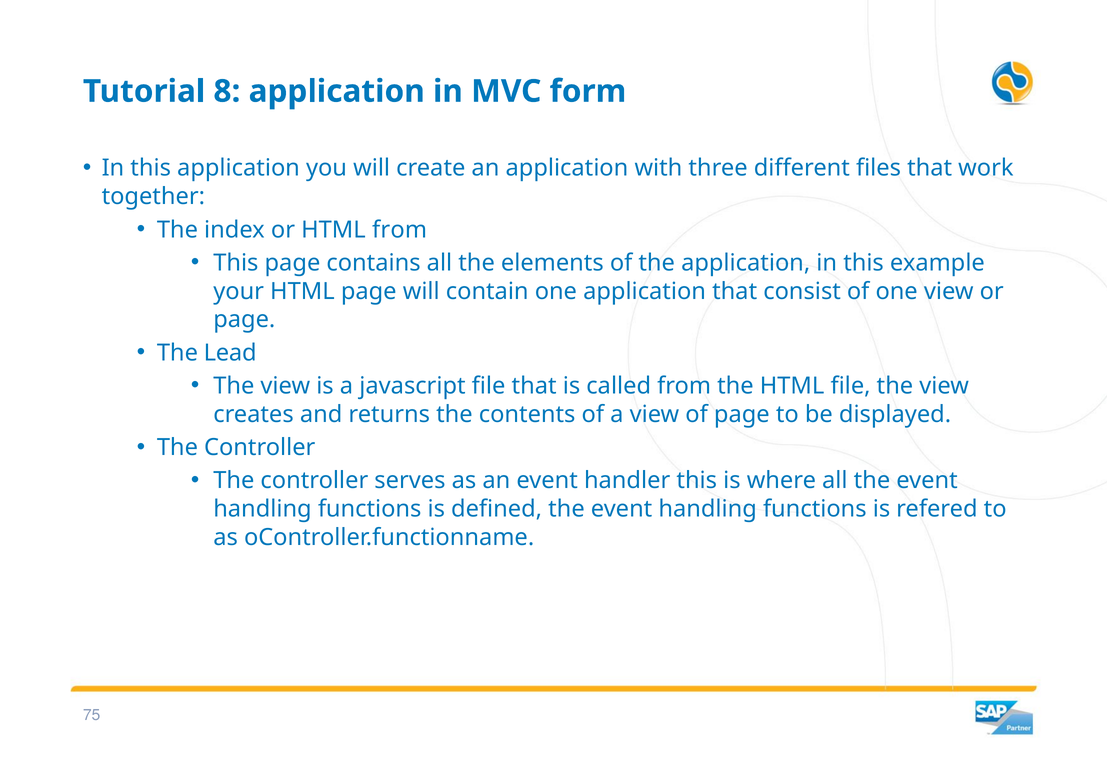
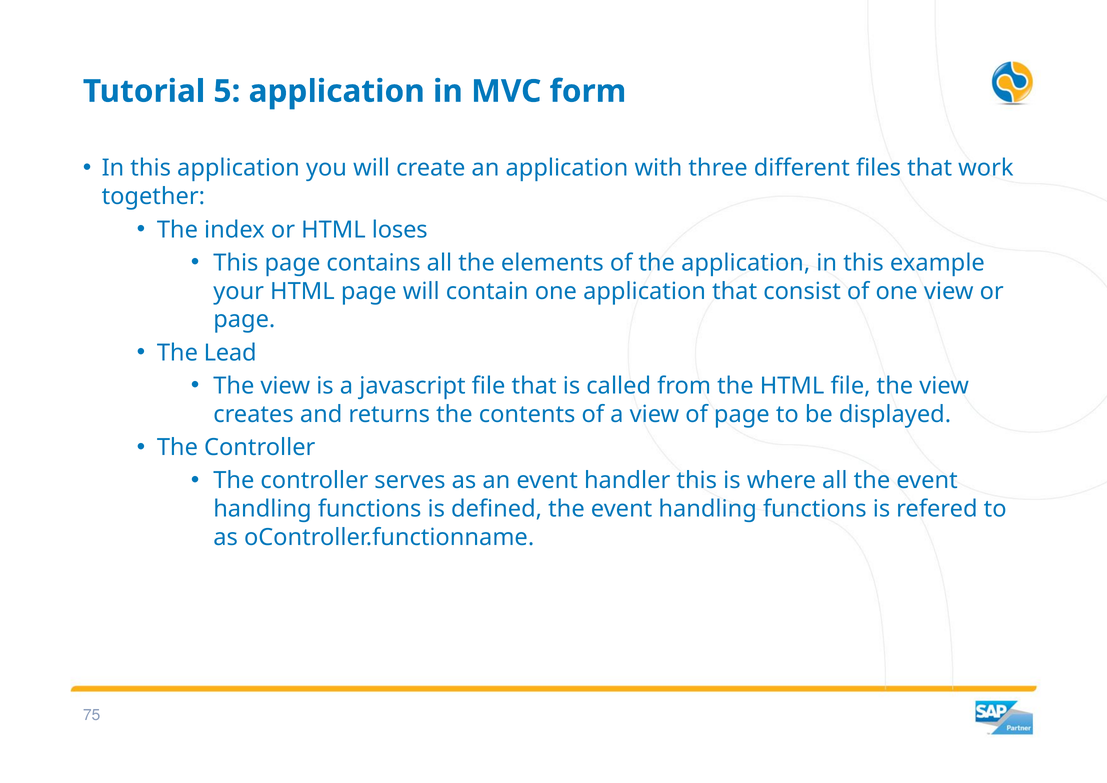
8: 8 -> 5 (227, 91)
HTML from: from -> loses (400, 230)
